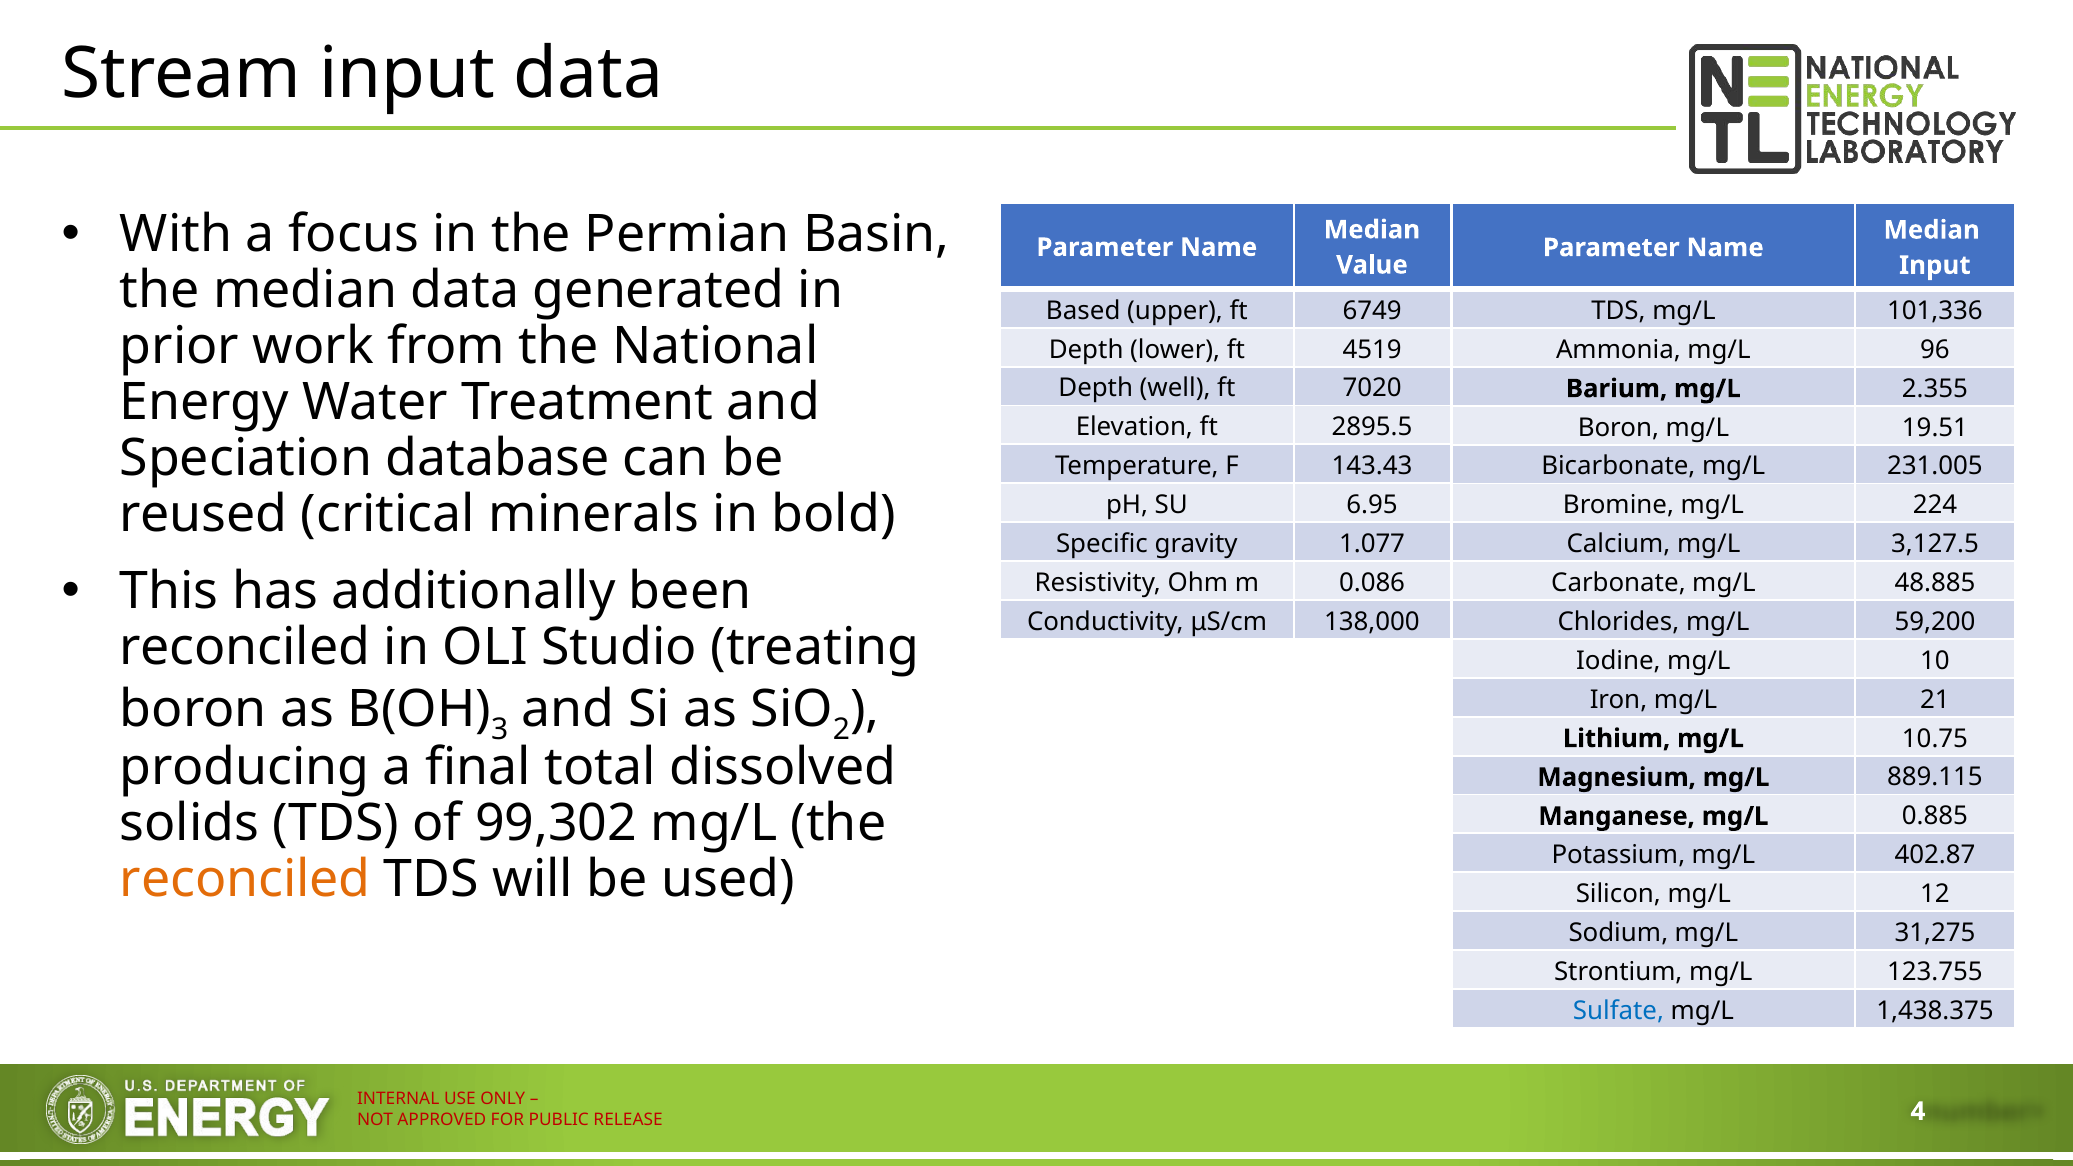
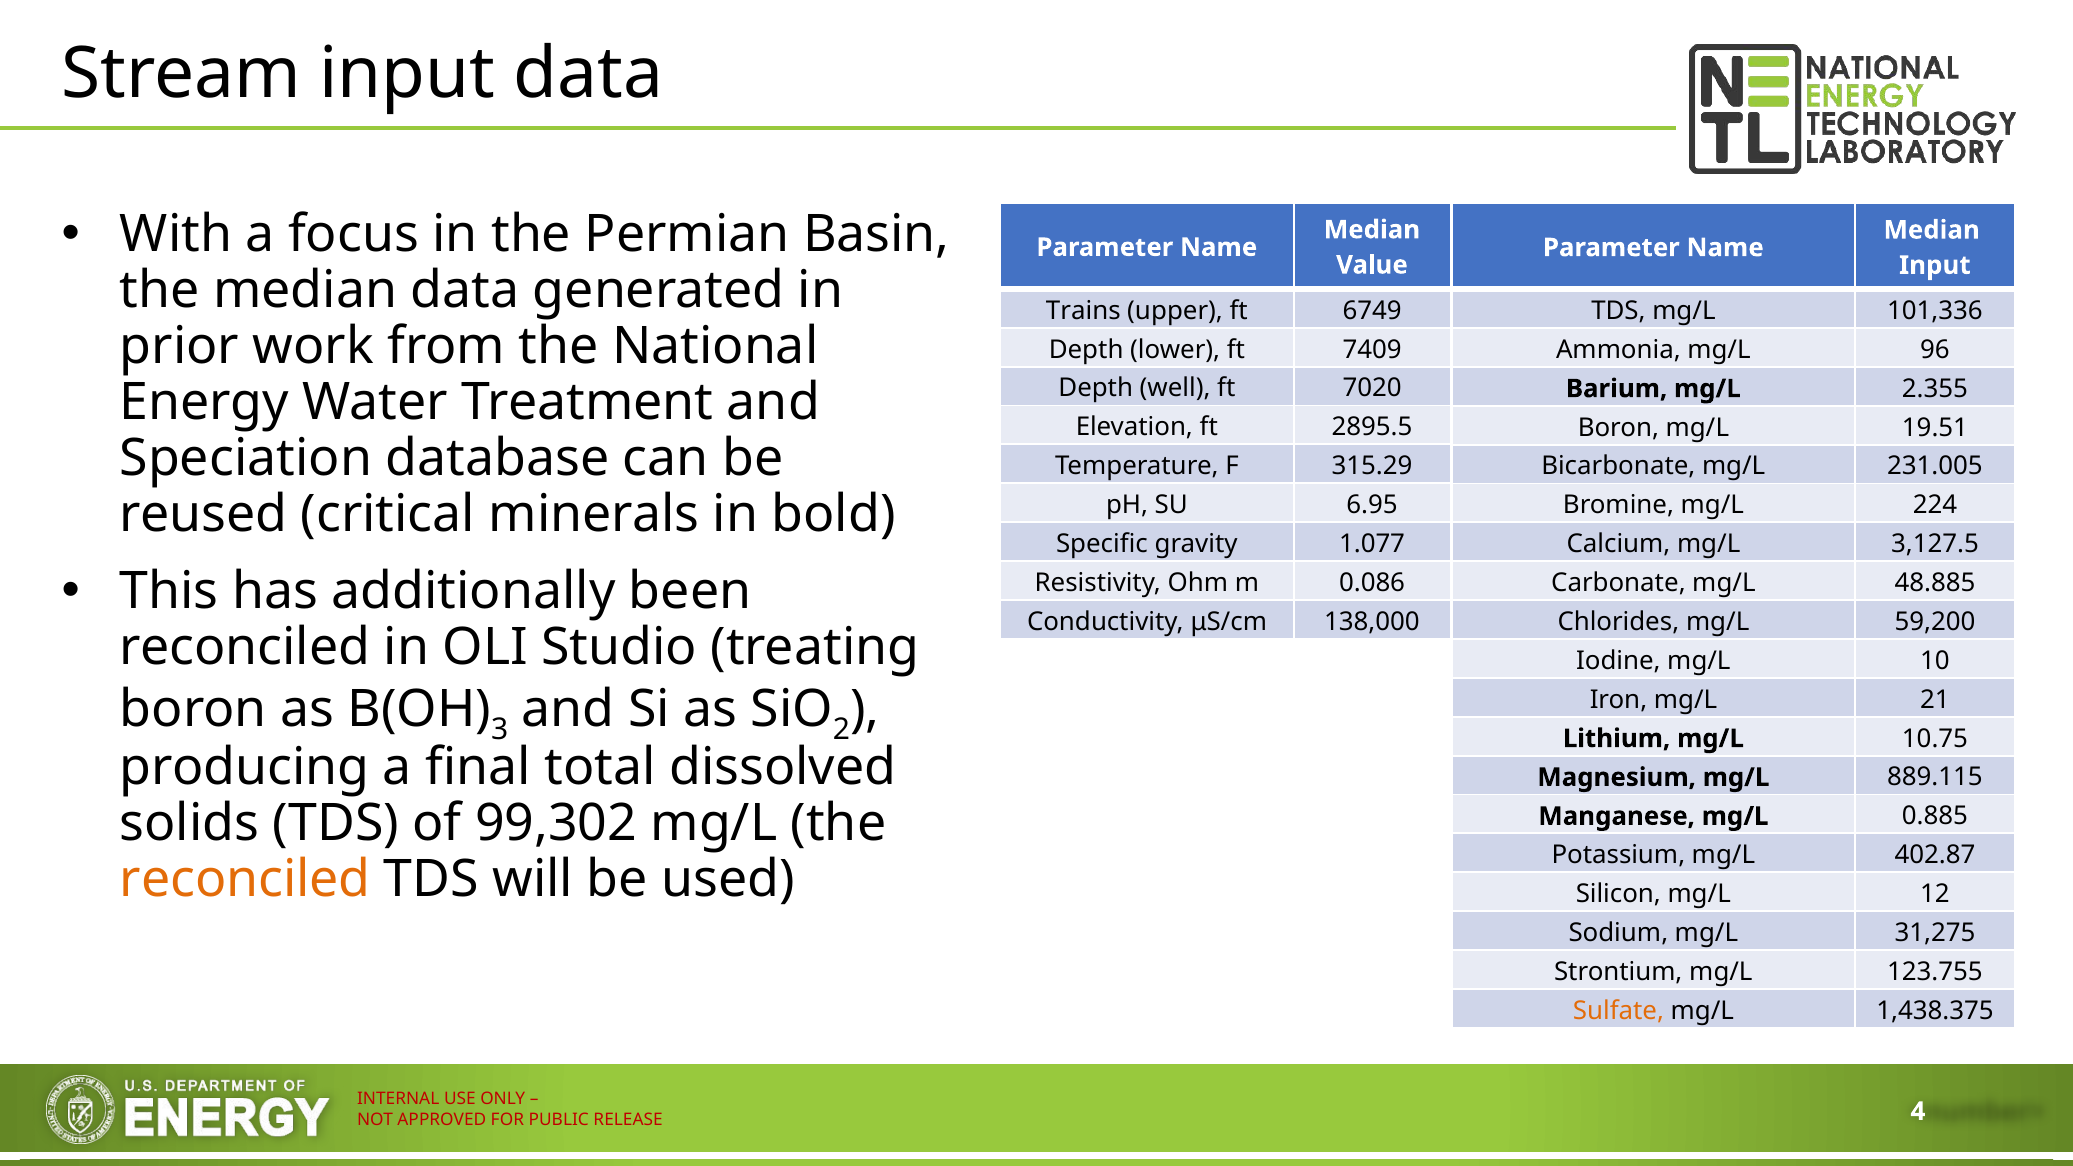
Based: Based -> Trains (1083, 311)
4519: 4519 -> 7409 (1372, 350)
143.43: 143.43 -> 315.29 (1372, 466)
Sulfate colour: blue -> orange (1618, 1011)
